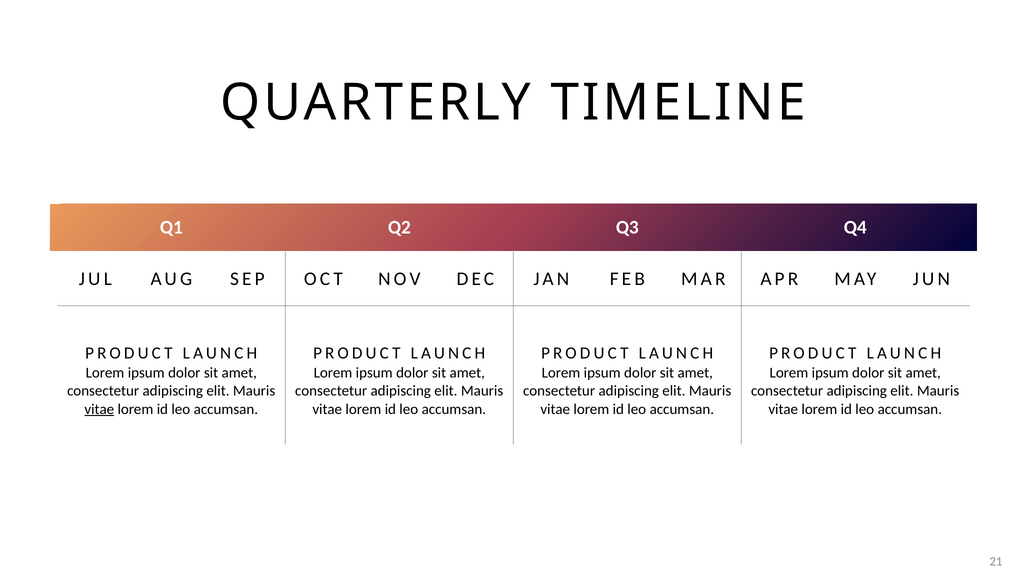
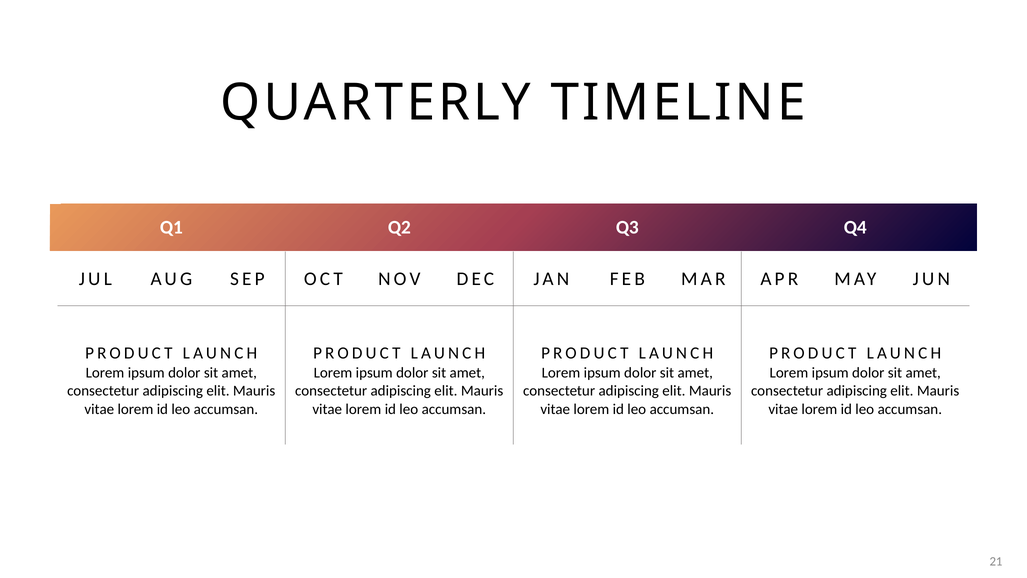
vitae underline: present -> none (99, 409)
